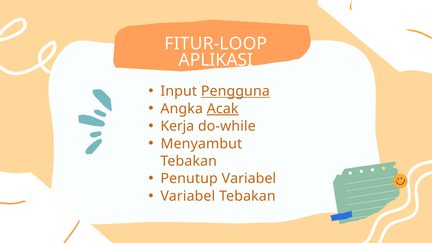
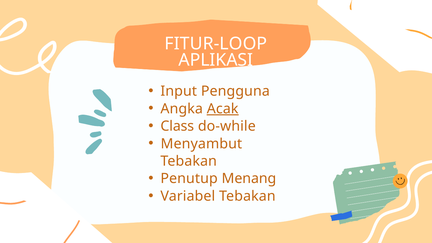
Pengguna underline: present -> none (235, 91)
Kerja: Kerja -> Class (177, 126)
Penutup Variabel: Variabel -> Menang (249, 179)
